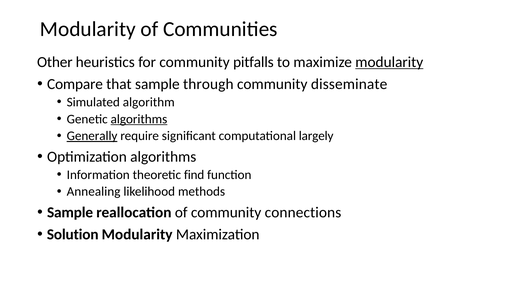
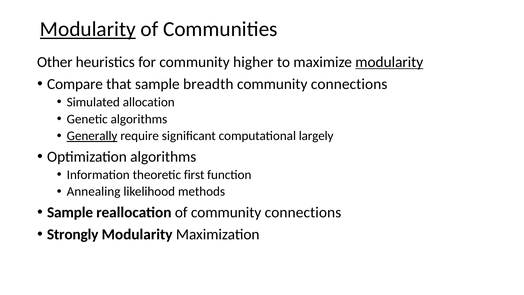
Modularity underline: none -> present (88, 29)
pitfalls: pitfalls -> higher (253, 62)
through: through -> breadth (208, 84)
disseminate: disseminate -> connections (349, 84)
algorithm: algorithm -> allocation (149, 102)
algorithms underline: present -> none (139, 119)
find: find -> first (194, 175)
Solution: Solution -> Strongly (73, 234)
